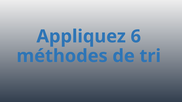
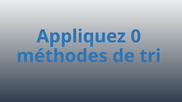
6: 6 -> 0 (136, 37)
